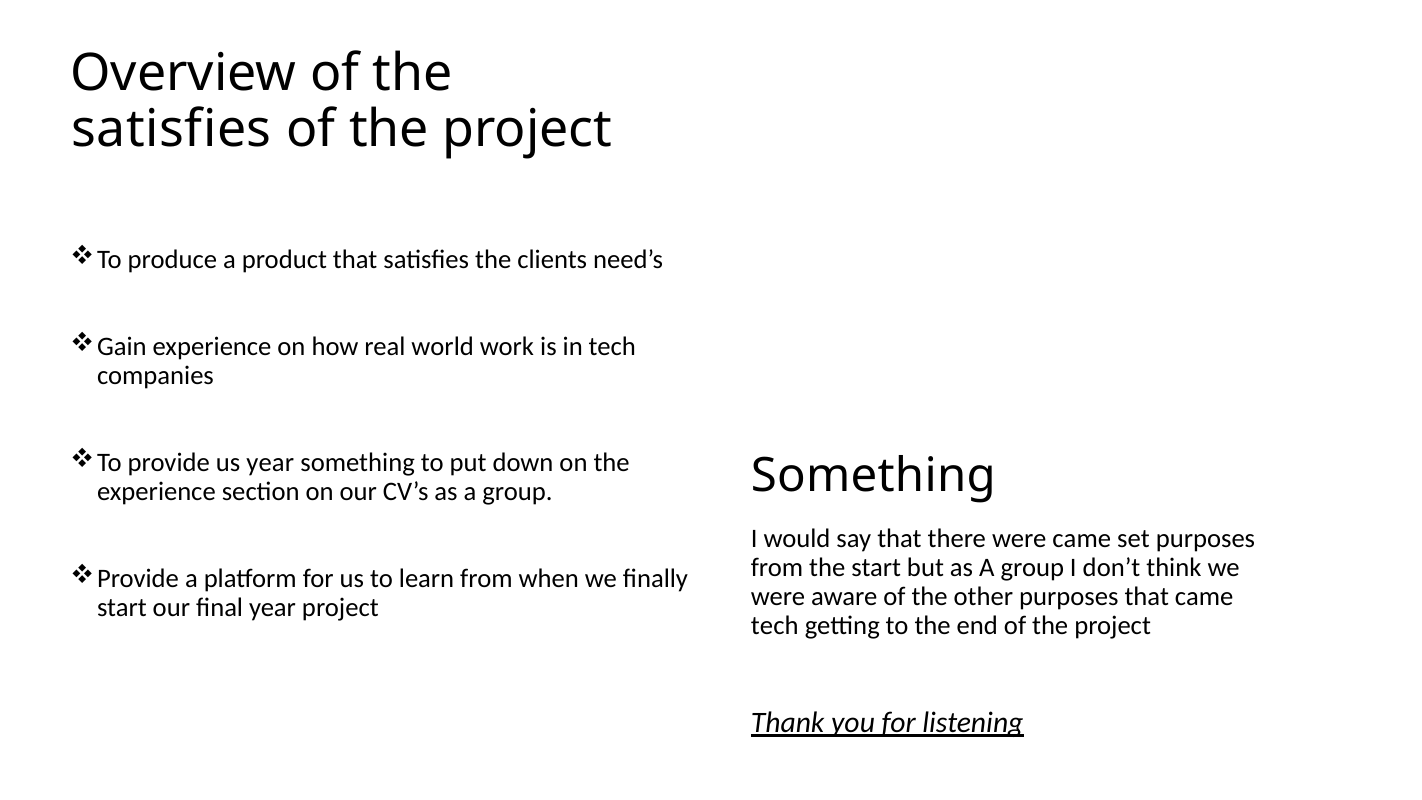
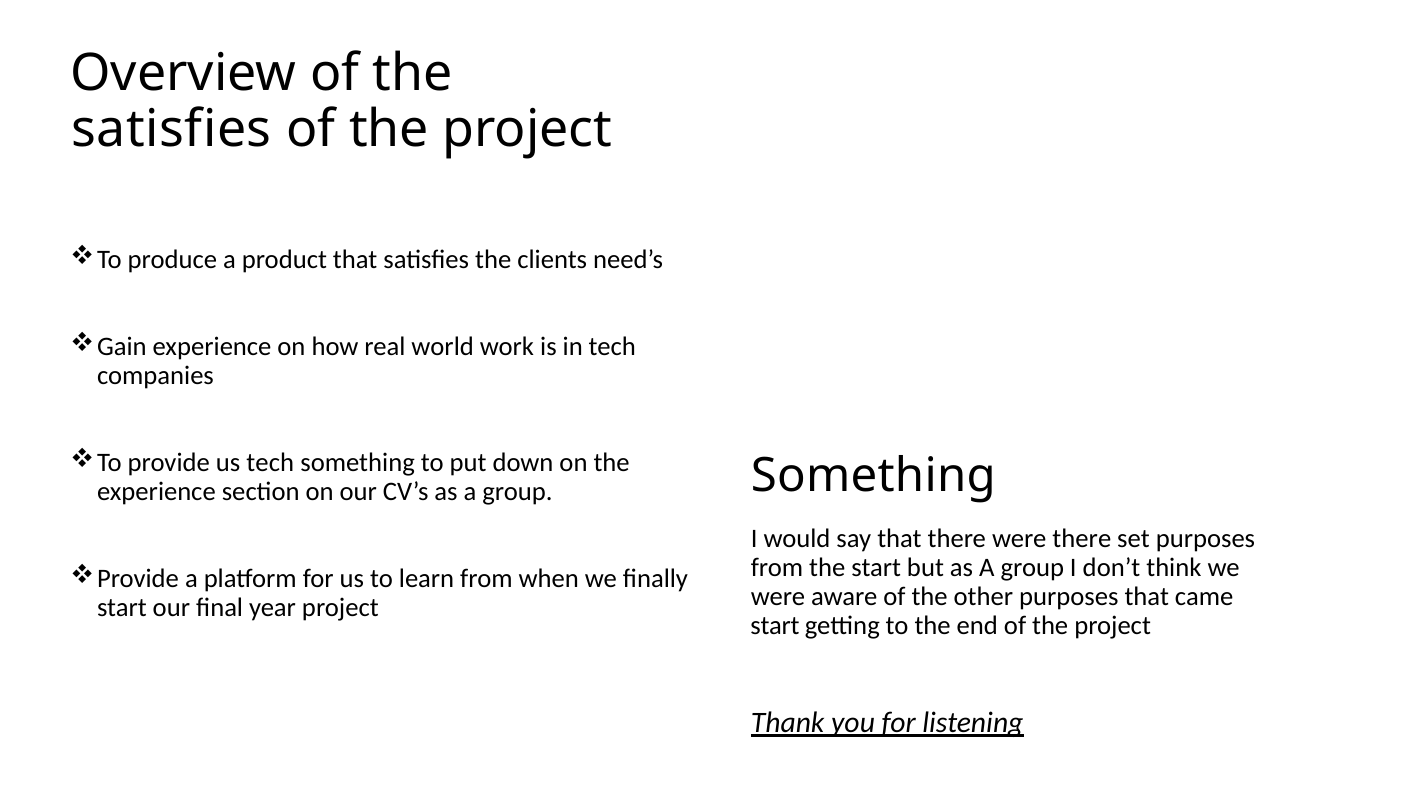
us year: year -> tech (270, 463)
were came: came -> there (1082, 539)
tech: tech -> start (775, 625)
